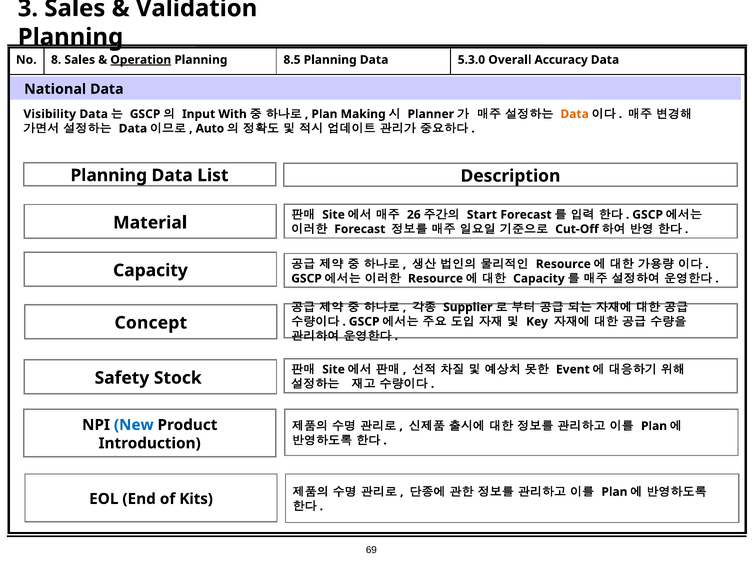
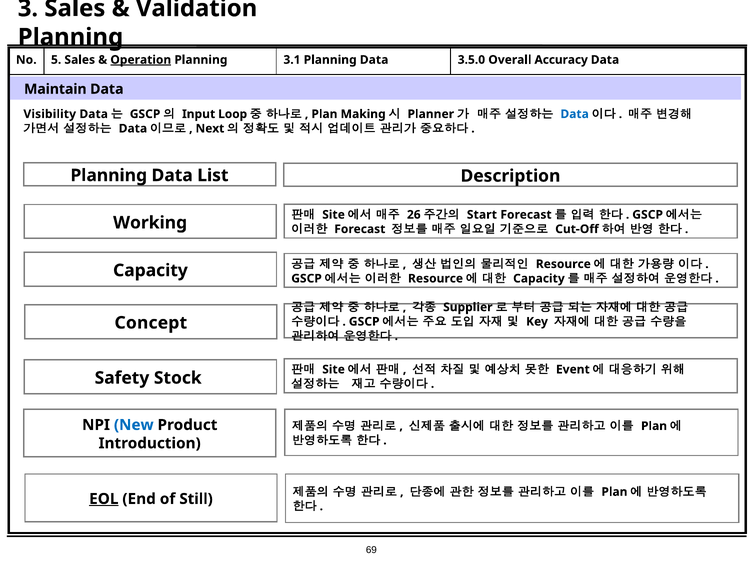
8: 8 -> 5 (56, 60)
8.5: 8.5 -> 3.1 (292, 60)
5.3.0: 5.3.0 -> 3.5.0 (471, 60)
National: National -> Maintain (55, 89)
With: With -> Loop (233, 114)
Data colour: orange -> blue (575, 114)
Auto: Auto -> Next (210, 129)
Material: Material -> Working (150, 223)
EOL underline: none -> present (104, 500)
Kits: Kits -> Still (196, 500)
